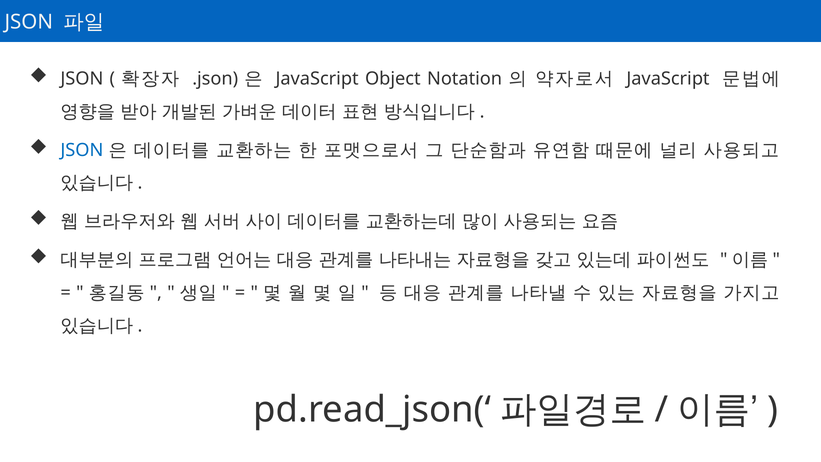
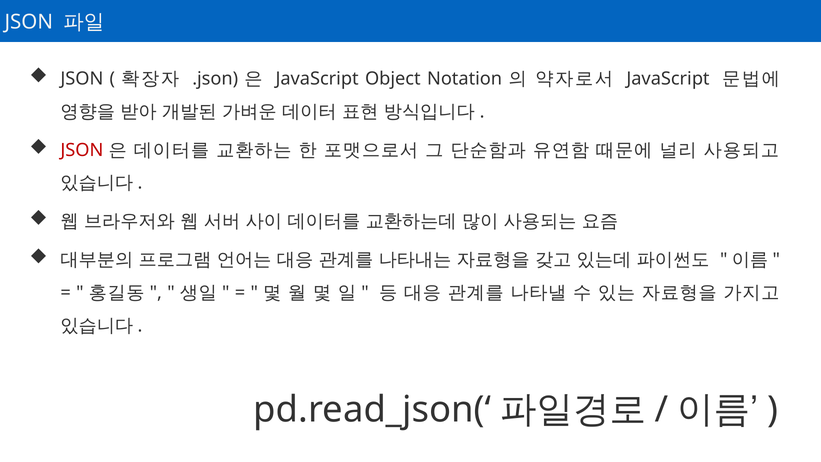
JSON colour: blue -> red (82, 150)
